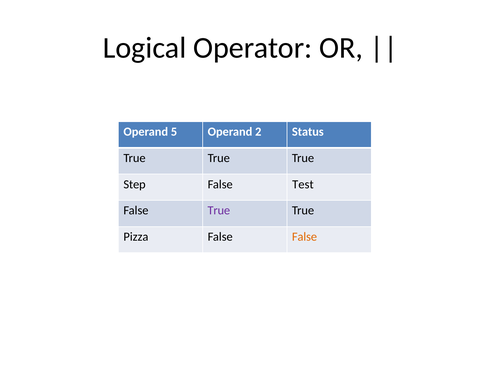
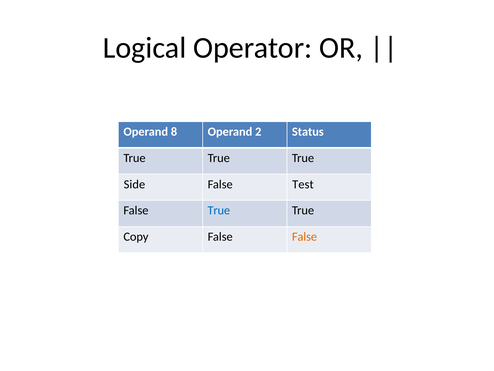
5: 5 -> 8 (174, 132)
Step: Step -> Side (134, 184)
True colour: purple -> blue (219, 210)
Pizza: Pizza -> Copy (136, 236)
